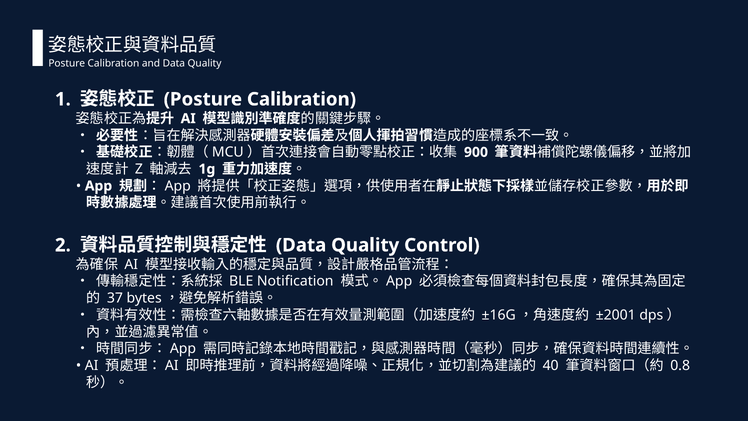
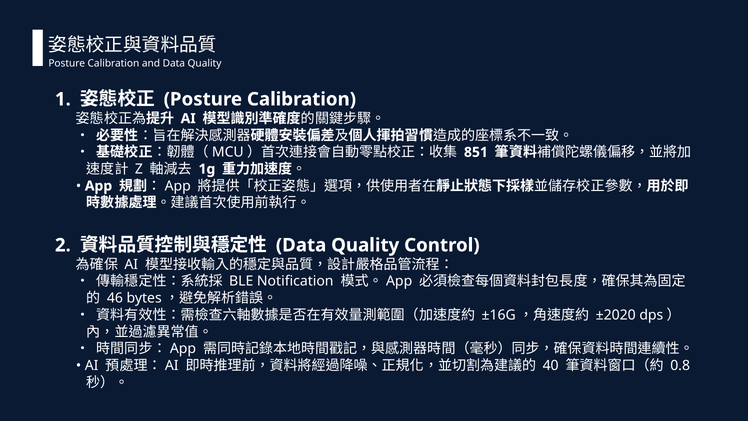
900: 900 -> 851 (476, 152)
37: 37 -> 46 (115, 298)
±2001: ±2001 -> ±2020 (616, 315)
